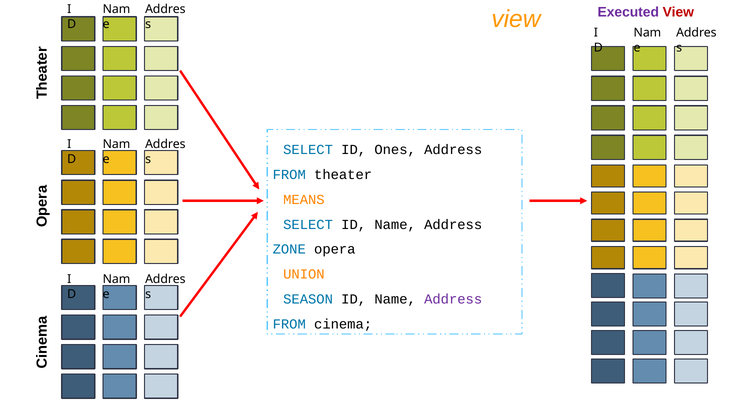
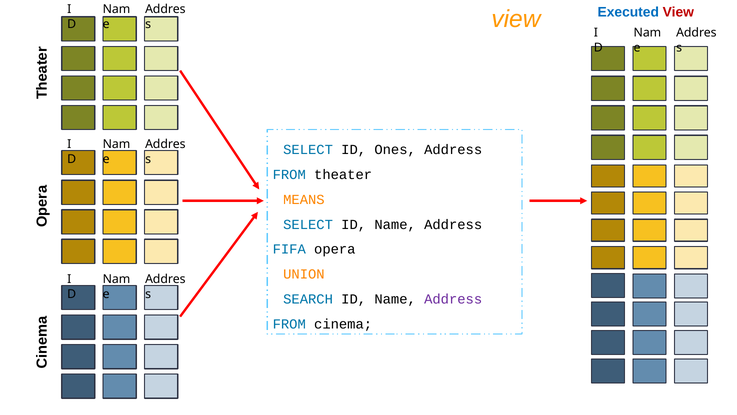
Executed colour: purple -> blue (628, 12)
ZONE: ZONE -> FIFA (289, 249)
SEASON: SEASON -> SEARCH (308, 299)
